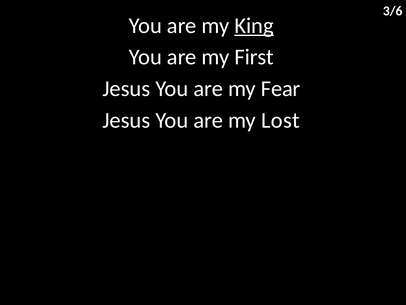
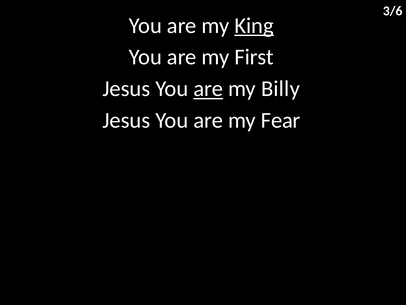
are underline: none -> present (208, 89)
Fear: Fear -> Billy (280, 89)
Lost: Lost -> Fear (281, 120)
